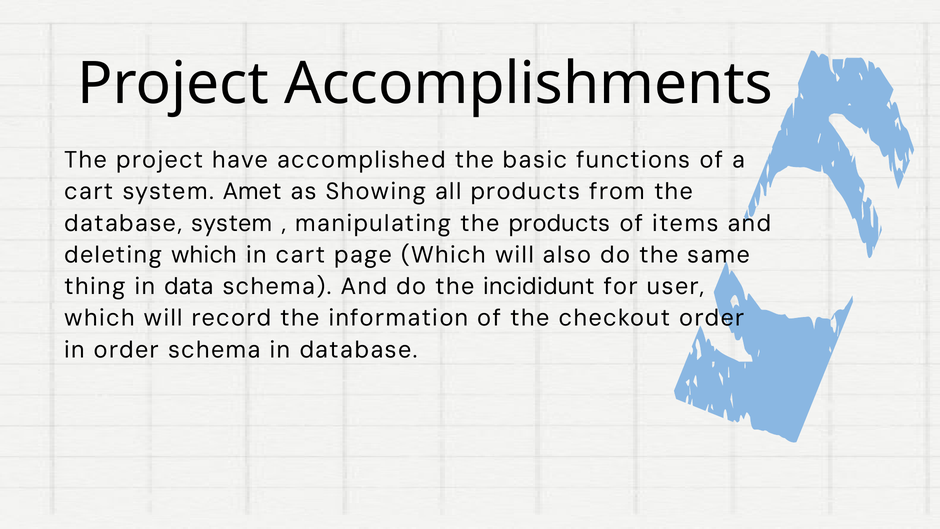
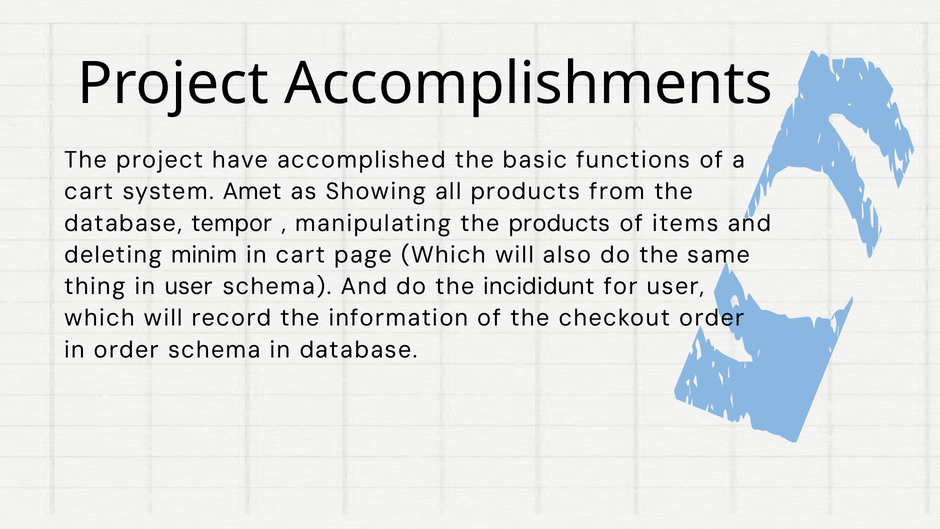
database system: system -> tempor (232, 223)
deleting which: which -> minim (204, 255)
in data: data -> user (189, 286)
